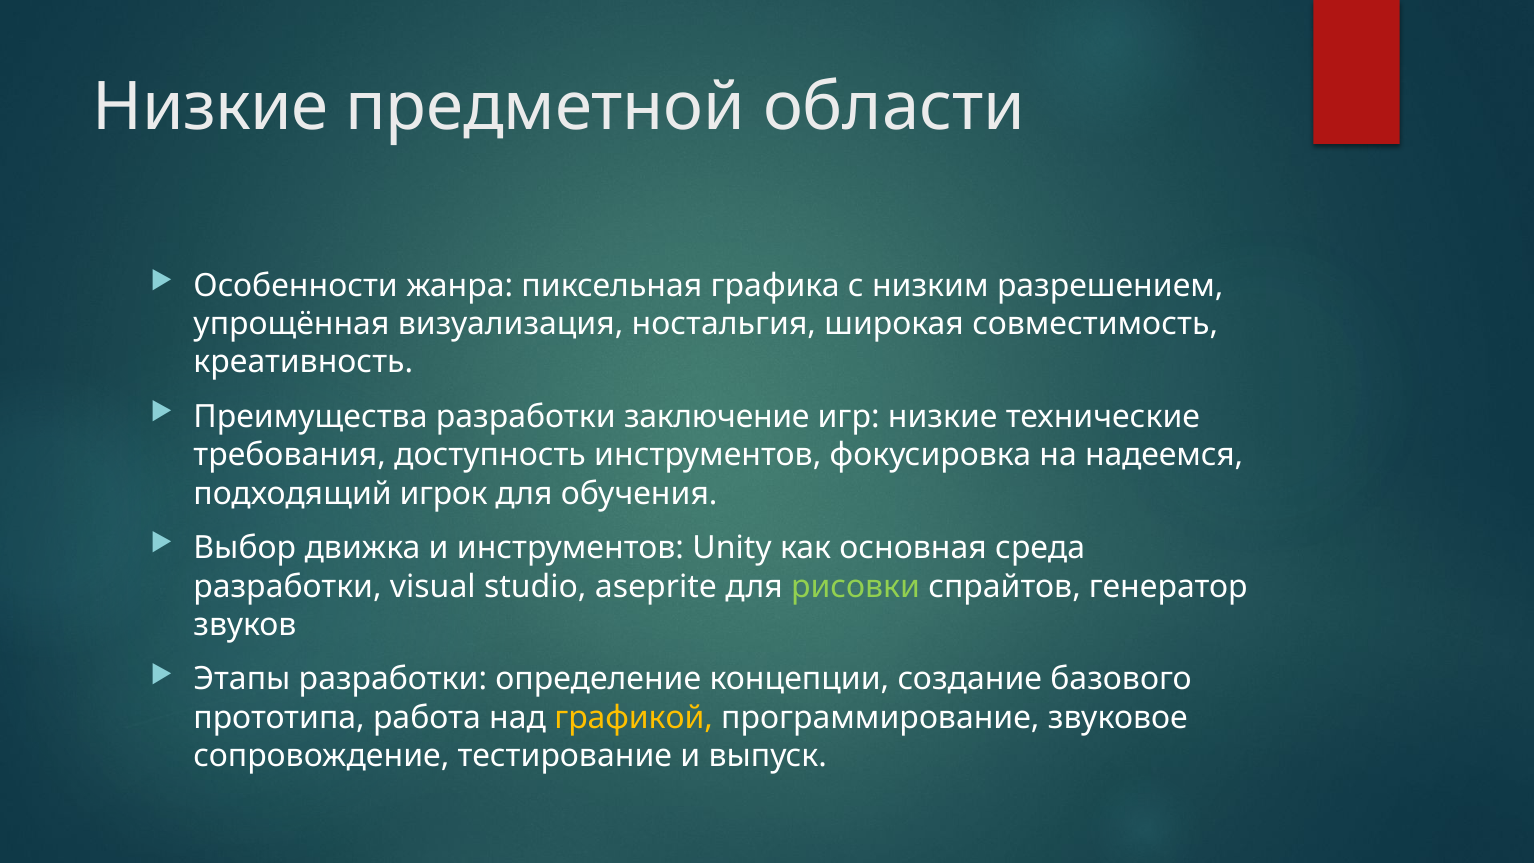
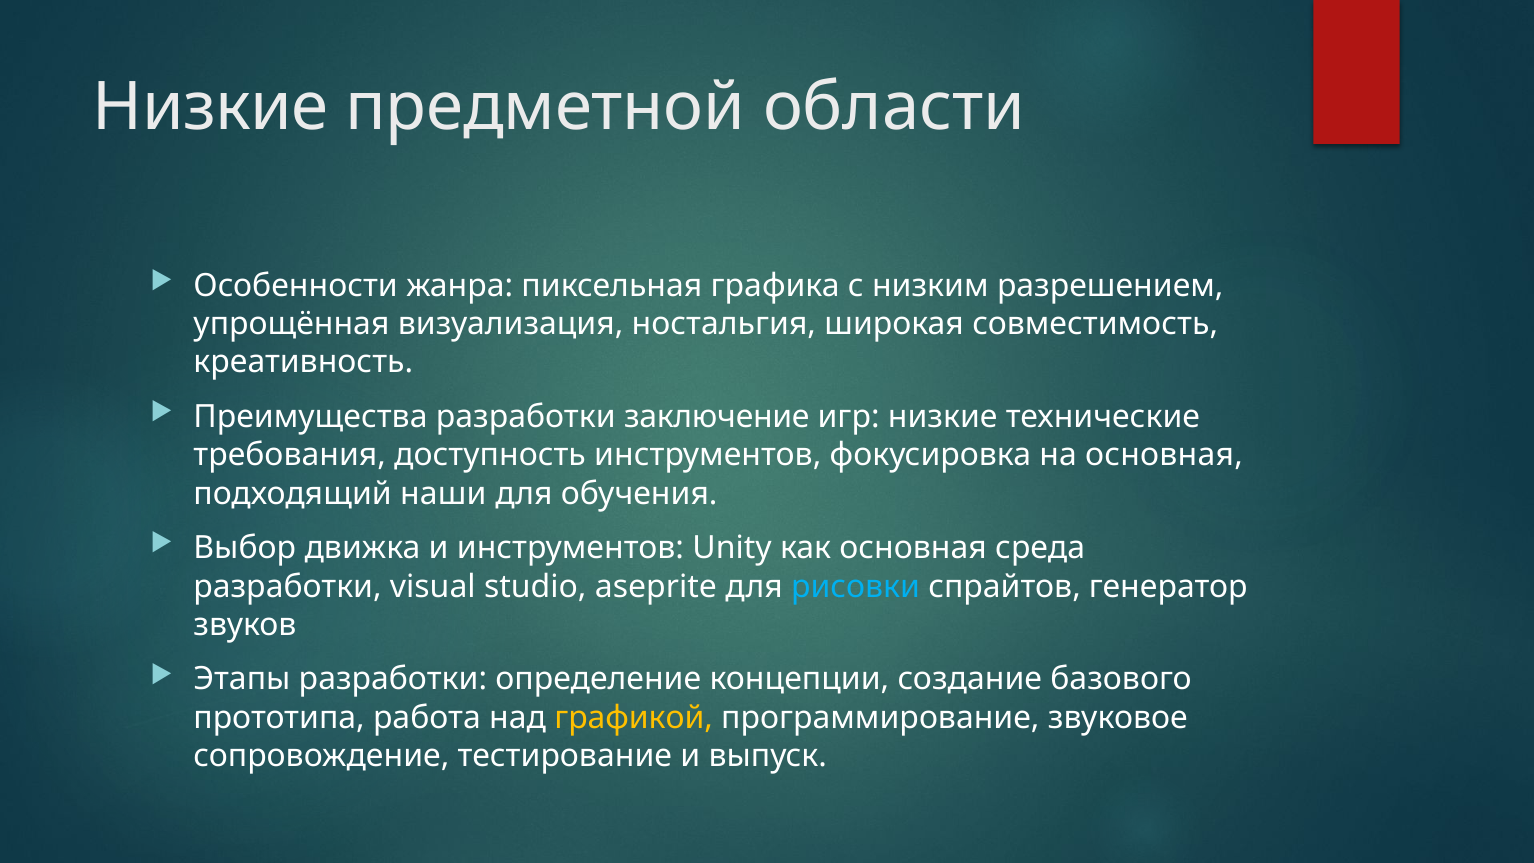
на надеемся: надеемся -> основная (1164, 455)
игрок: игрок -> наши (443, 494)
рисовки colour: light green -> light blue (856, 586)
